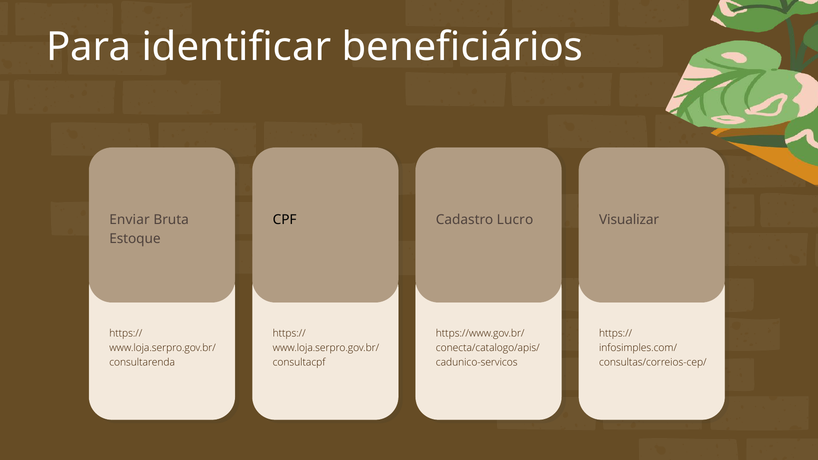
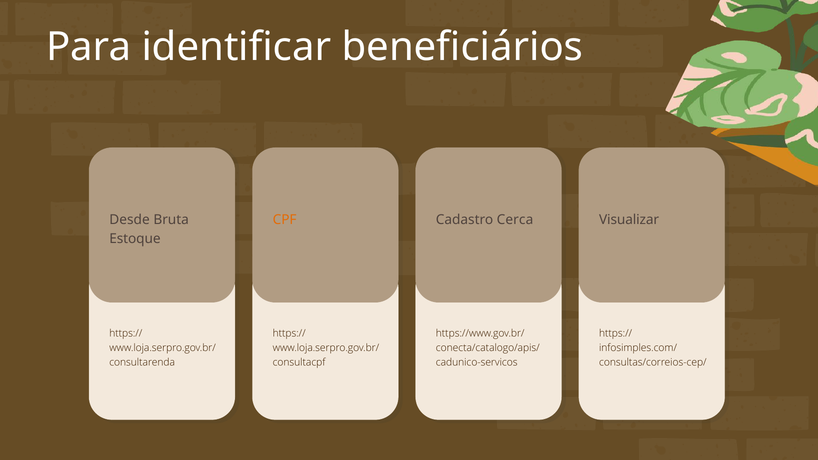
Enviar: Enviar -> Desde (130, 220)
CPF colour: black -> orange (285, 220)
Lucro: Lucro -> Cerca (515, 220)
